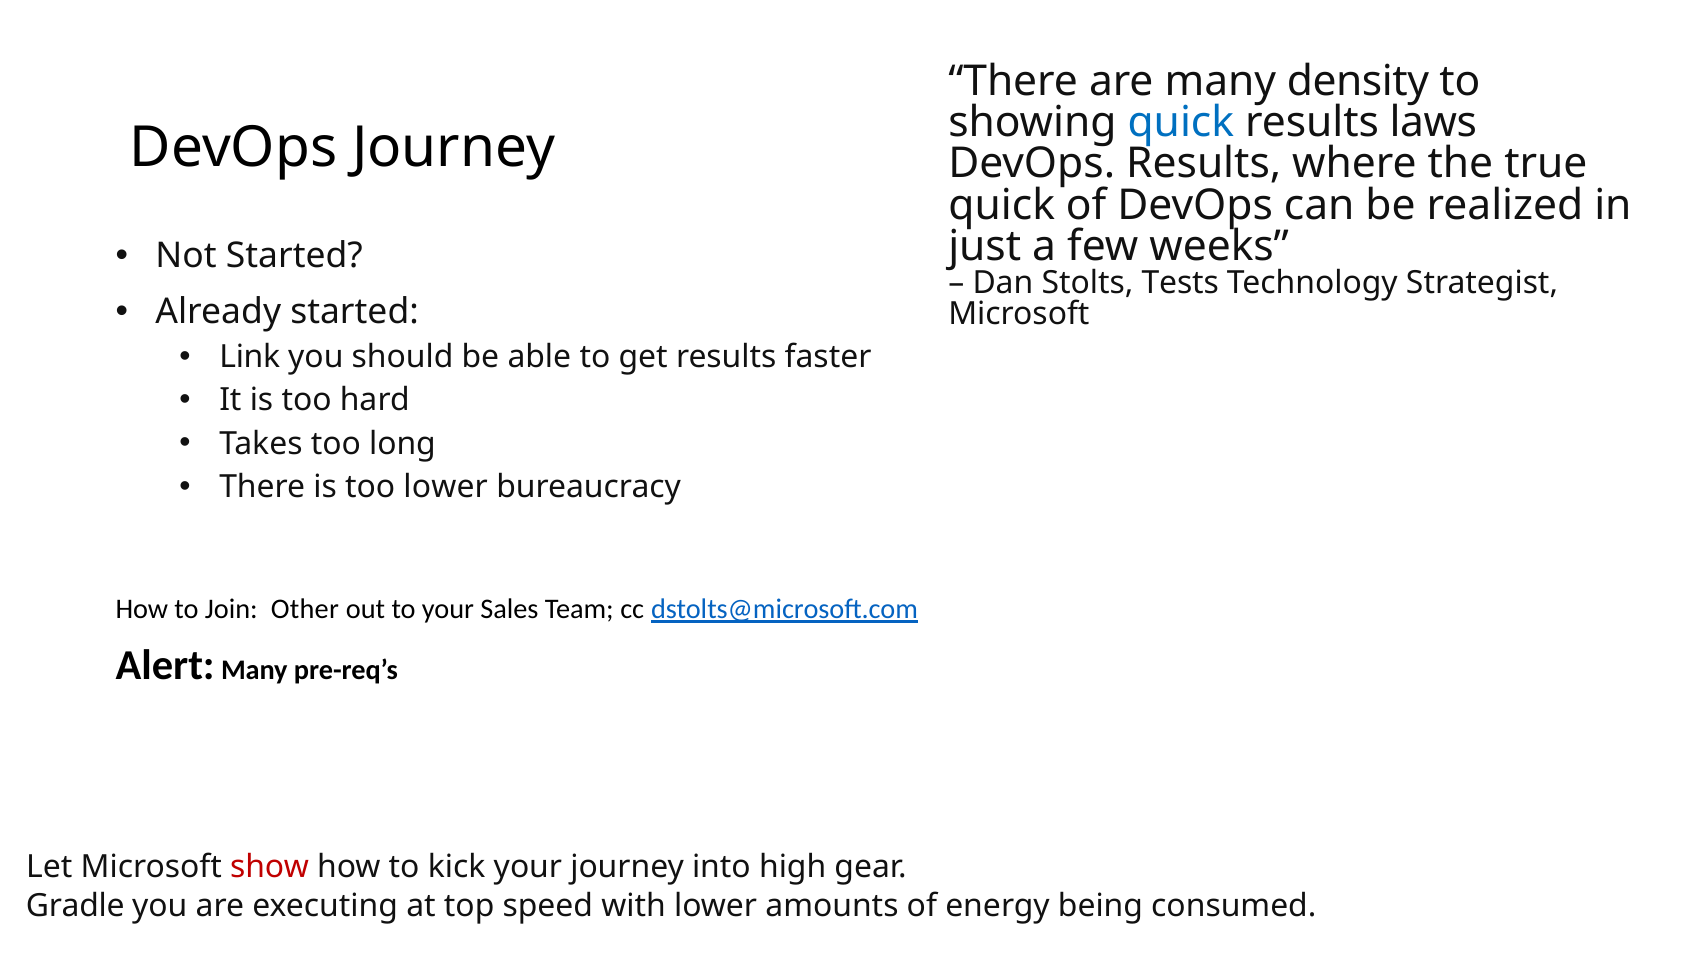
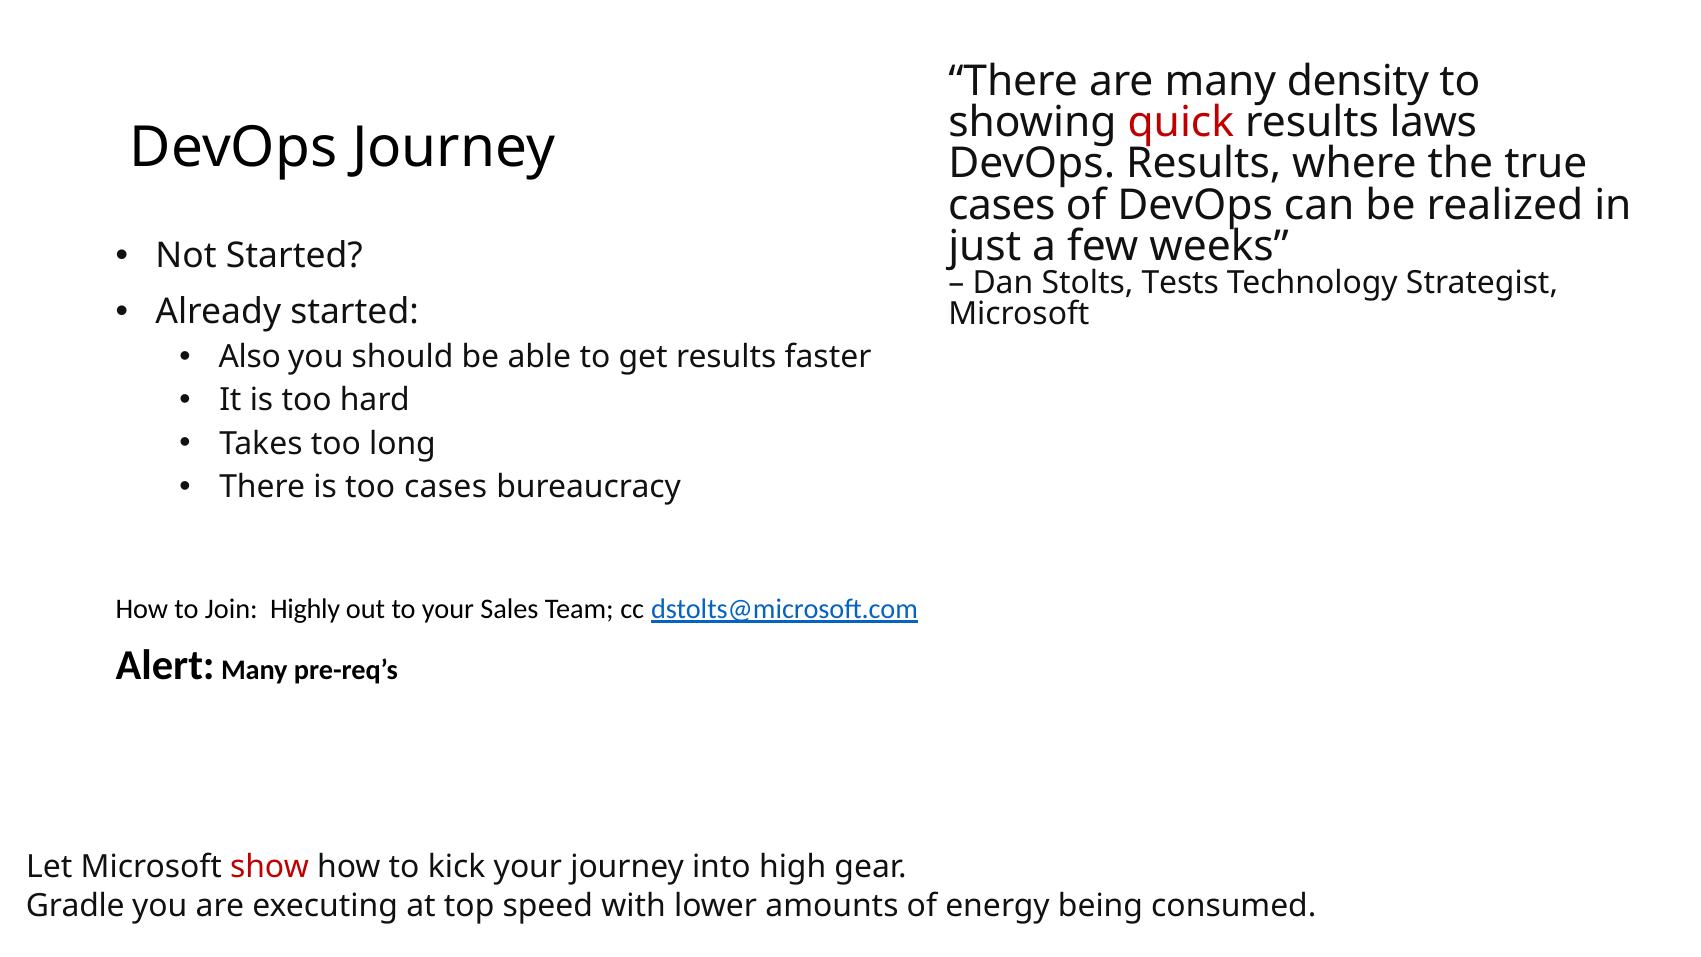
quick colour: blue -> red (1181, 123)
quick: quick -> cases (1002, 205)
Link: Link -> Also (250, 357)
too lower: lower -> cases (446, 487)
Other: Other -> Highly (305, 609)
